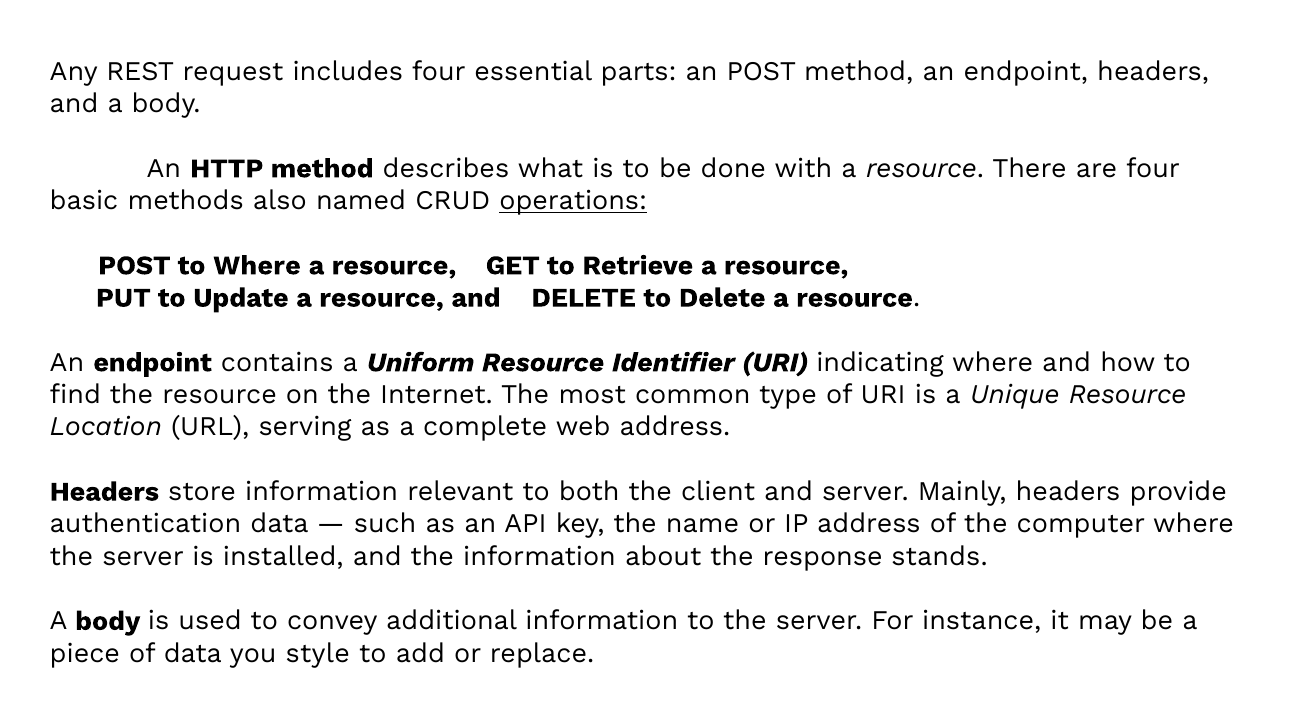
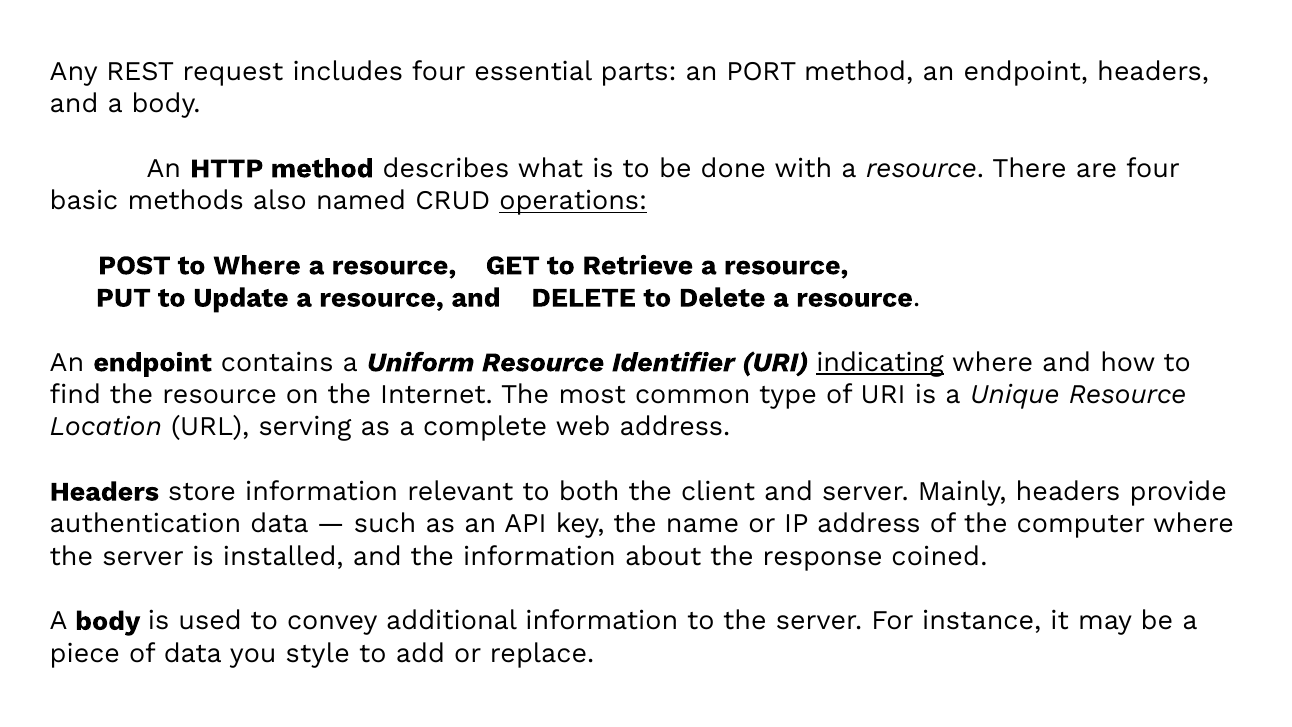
an POST: POST -> PORT (761, 71)
indicating underline: none -> present (880, 362)
stands: stands -> coined (939, 556)
